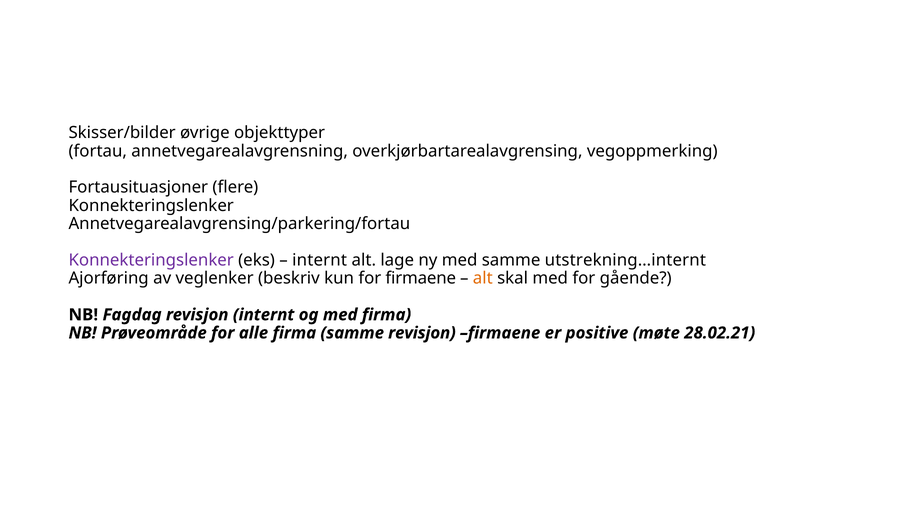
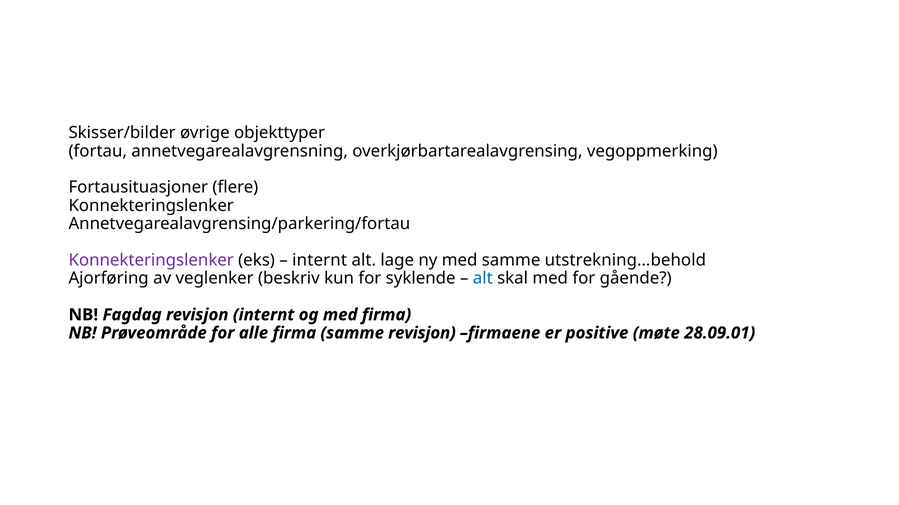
utstrekning…internt: utstrekning…internt -> utstrekning…behold (625, 261)
for firmaene: firmaene -> syklende (421, 279)
alt colour: orange -> blue (483, 279)
28.02.21: 28.02.21 -> 28.09.01 (720, 333)
